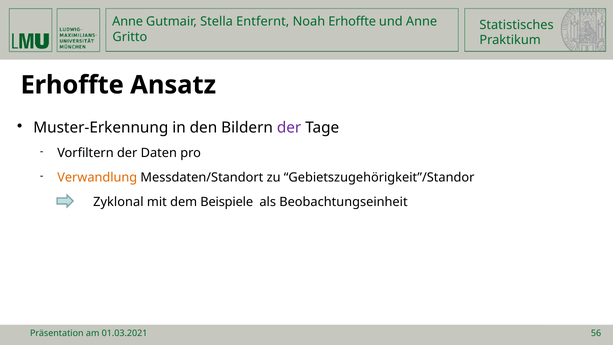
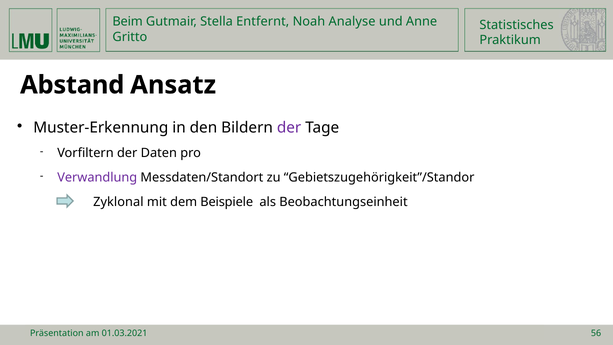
Anne: Anne -> Beim (128, 22)
Noah Erhoffte: Erhoffte -> Analyse (352, 22)
Erhoffte: Erhoffte -> Abstand (72, 85)
Verwandlung colour: orange -> purple (97, 178)
